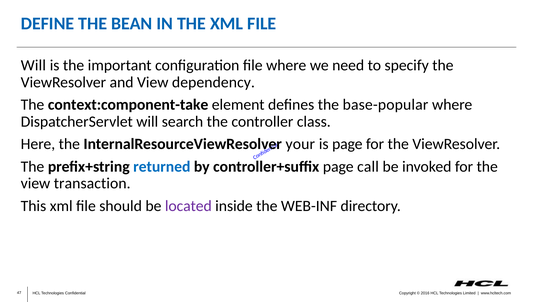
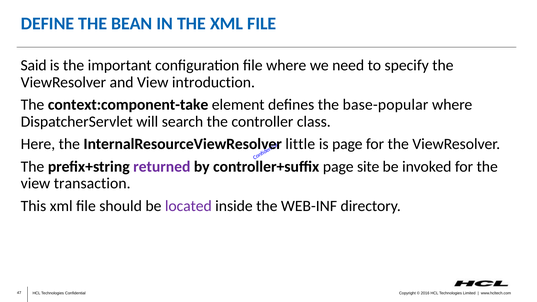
Will: Will -> Said (34, 65)
dependency: dependency -> introduction (213, 82)
your: your -> little (300, 144)
returned colour: blue -> purple (162, 167)
call: call -> site (368, 167)
